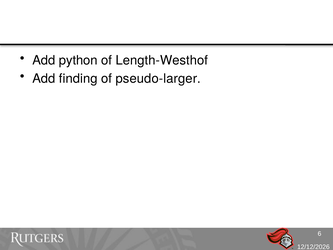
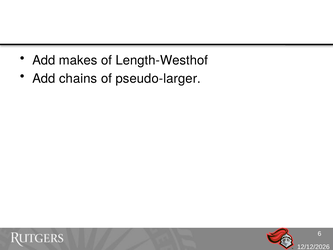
python: python -> makes (78, 60)
finding: finding -> chains (78, 78)
